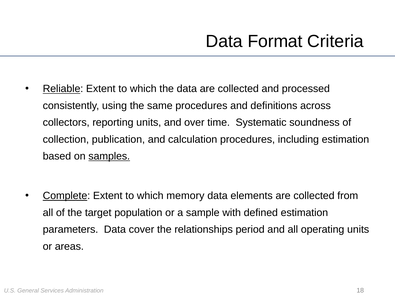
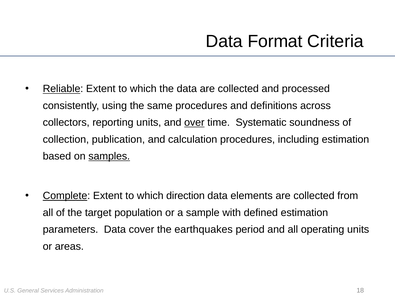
over underline: none -> present (194, 123)
memory: memory -> direction (186, 196)
relationships: relationships -> earthquakes (204, 230)
